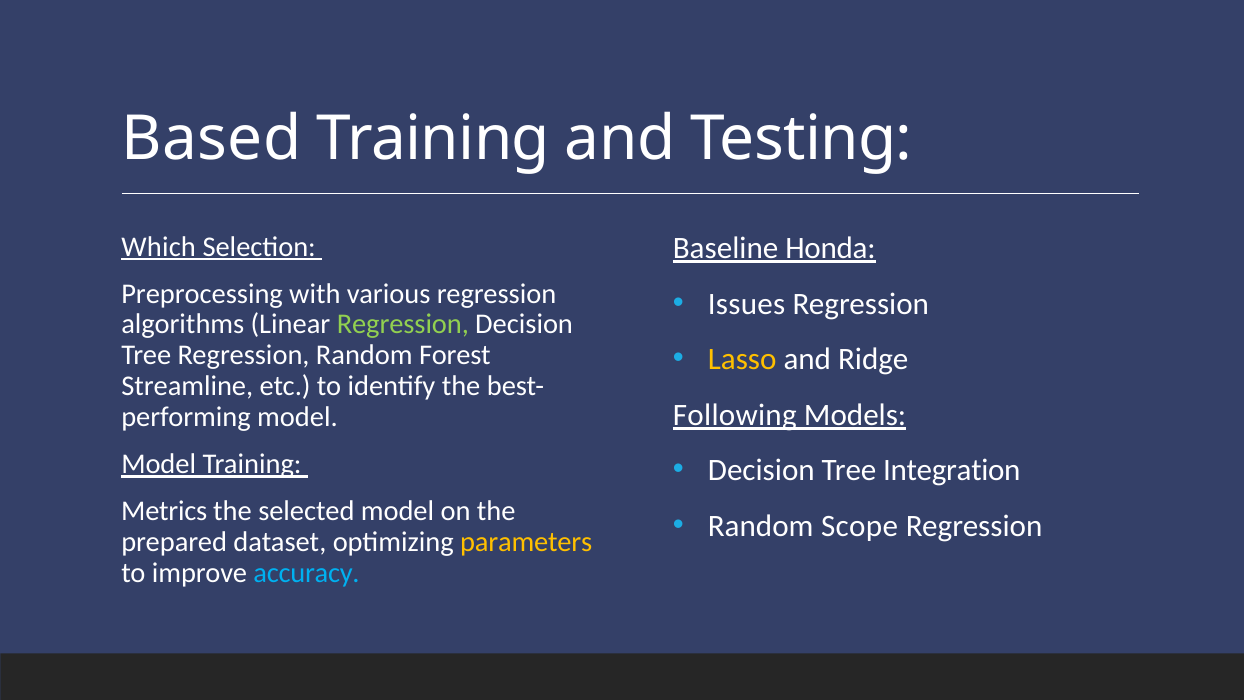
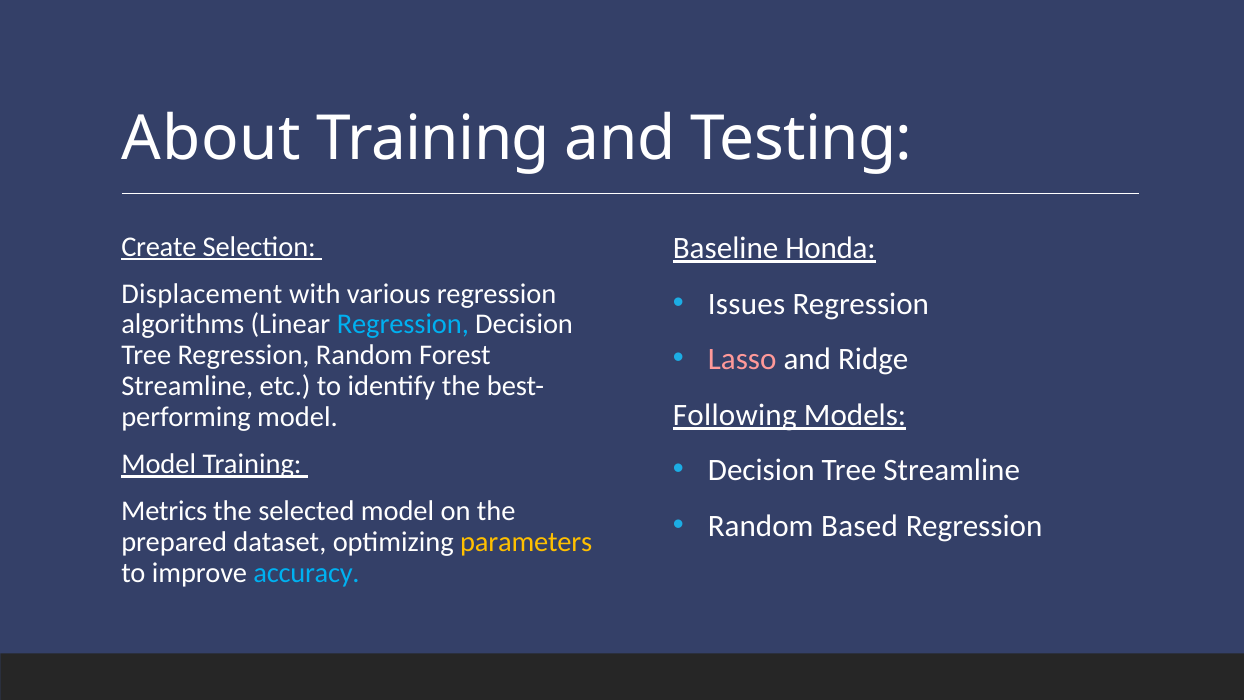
Based: Based -> About (211, 139)
Which: Which -> Create (159, 247)
Preprocessing: Preprocessing -> Displacement (202, 294)
Regression colour: light green -> light blue (403, 324)
Lasso colour: yellow -> pink (742, 359)
Tree Integration: Integration -> Streamline (952, 470)
Scope: Scope -> Based (860, 526)
